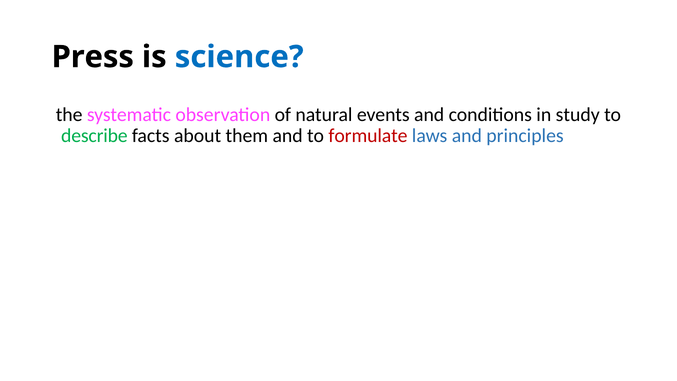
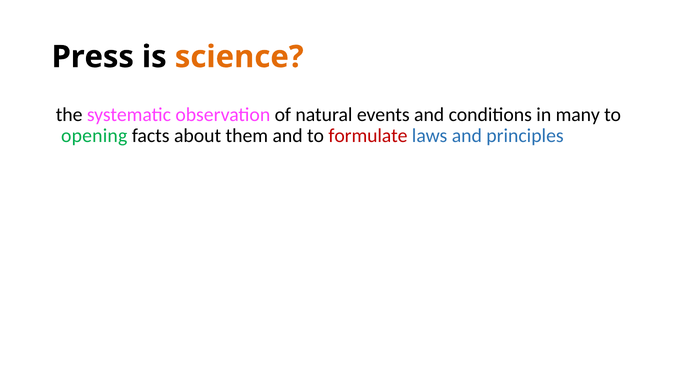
science colour: blue -> orange (239, 57)
study: study -> many (578, 114)
describe: describe -> opening (94, 136)
